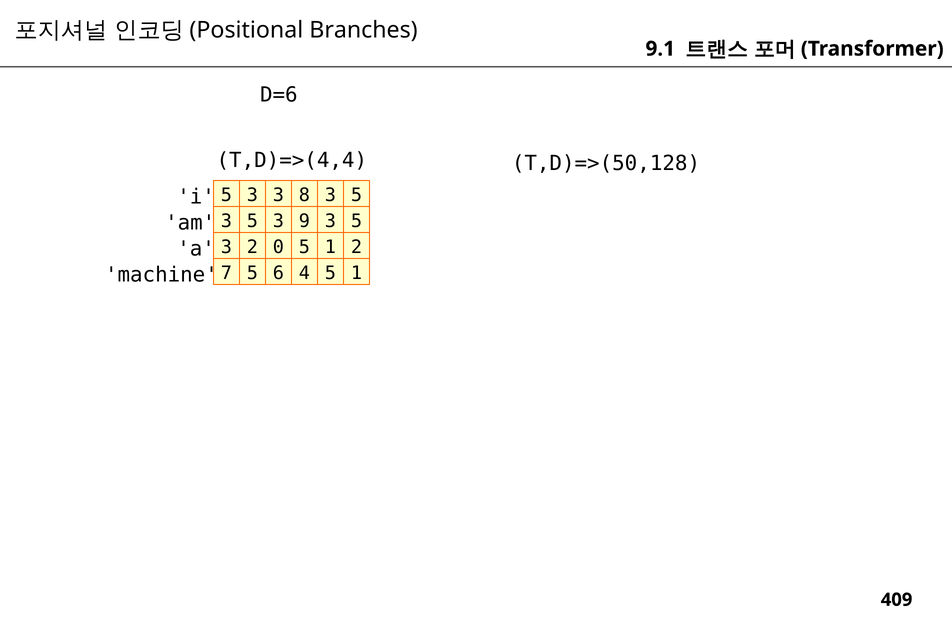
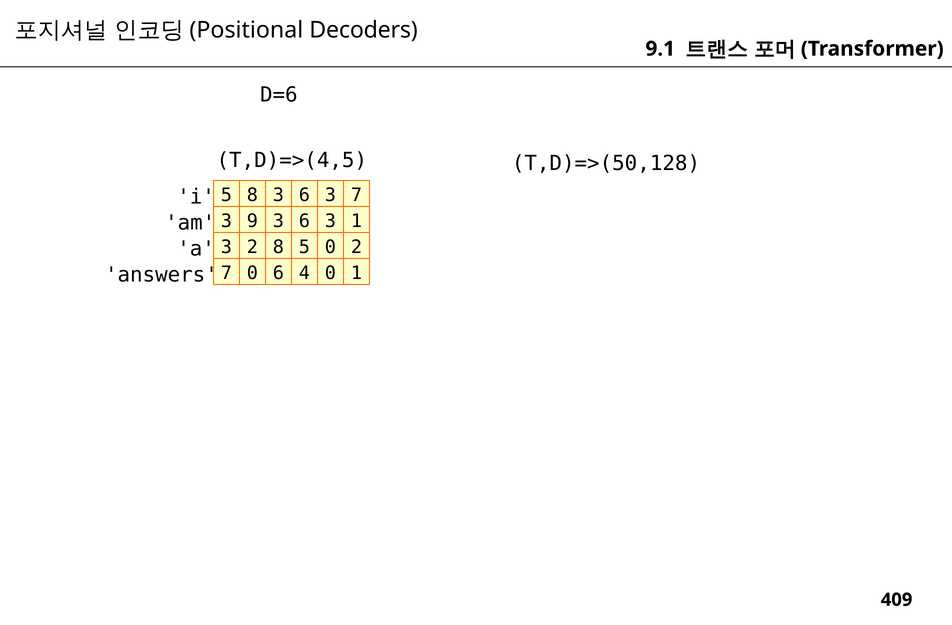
Branches: Branches -> Decoders (364, 30)
T,D)=>(4,4: T,D)=>(4,4 -> T,D)=>(4,5 (292, 160)
3: 3 -> 8 (252, 195)
8: 8 -> 6 (304, 195)
5: 5 -> 7 (356, 195)
5: 5 -> 9 (252, 221)
9: 9 -> 6 (304, 221)
5: 5 -> 1 (356, 221)
2 0: 0 -> 8 (278, 247)
1: 1 -> 0 (330, 247)
7 5: 5 -> 0 (252, 273)
4 5: 5 -> 0 (330, 273)
machine: machine -> answers (161, 275)
